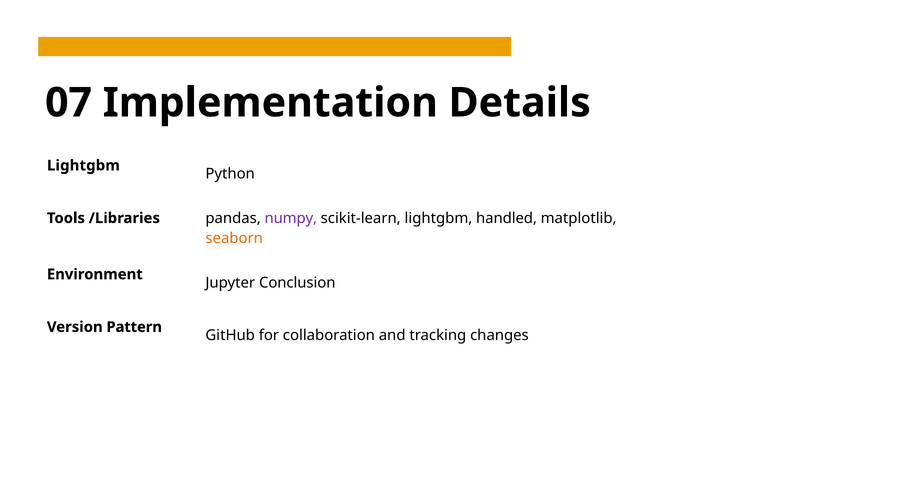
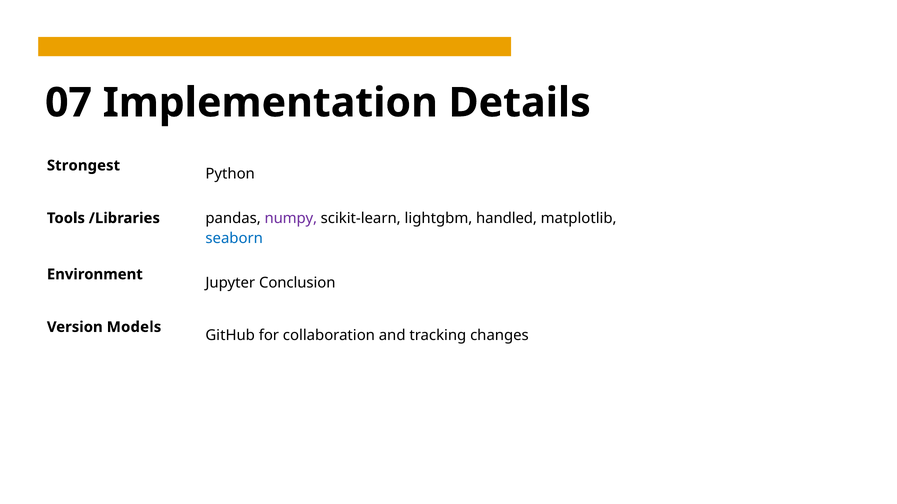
Lightgbm: Lightgbm -> Strongest (83, 166)
seaborn colour: orange -> blue (234, 239)
Pattern: Pattern -> Models (134, 327)
